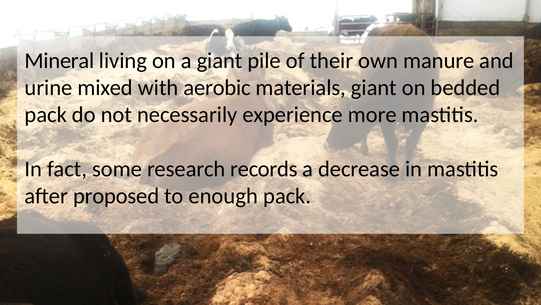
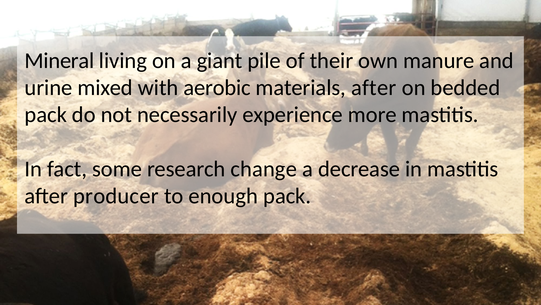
materials giant: giant -> after (374, 88)
records: records -> change (264, 169)
proposed: proposed -> producer (116, 196)
